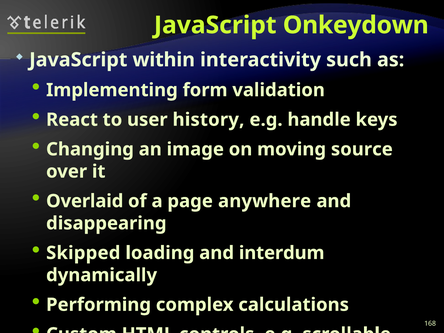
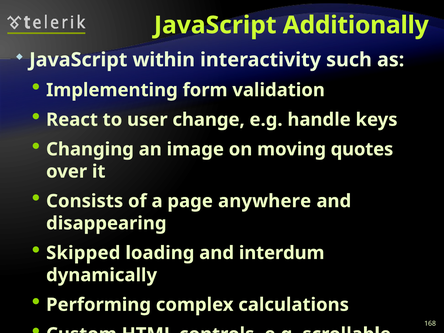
Onkeydown: Onkeydown -> Additionally (356, 25)
history: history -> change (209, 120)
source: source -> quotes (362, 149)
Overlaid: Overlaid -> Consists (85, 201)
